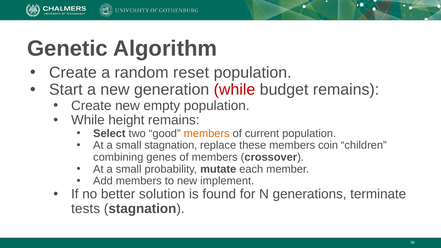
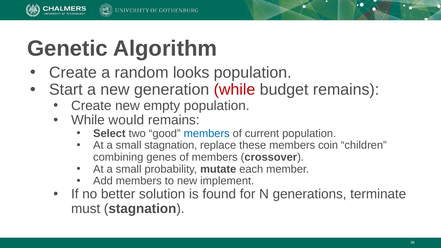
reset: reset -> looks (191, 73)
height: height -> would (126, 120)
members colour: orange -> blue (207, 133)
tests: tests -> must (86, 209)
